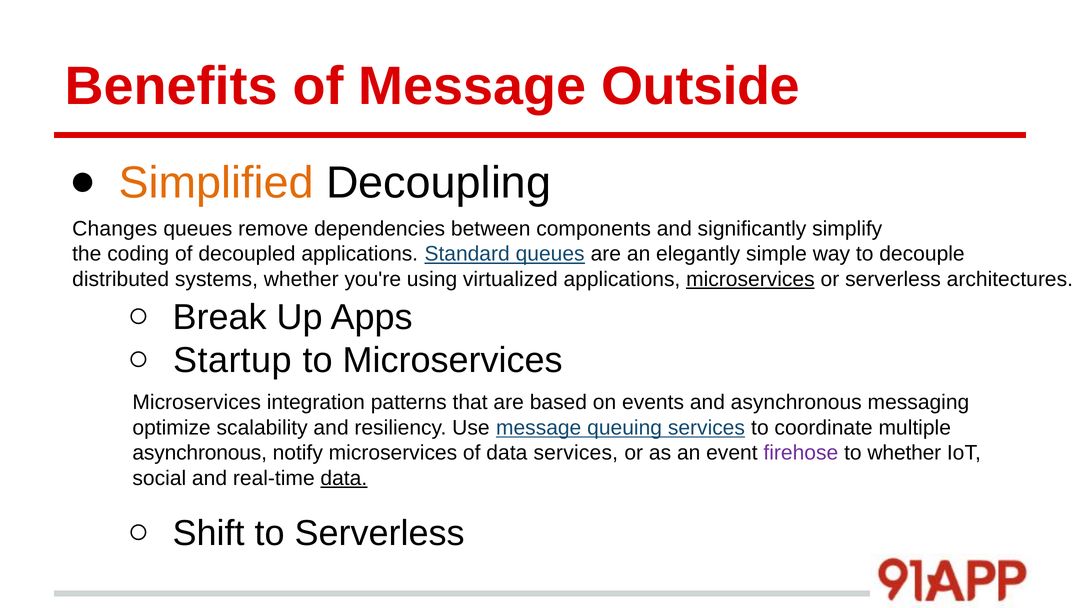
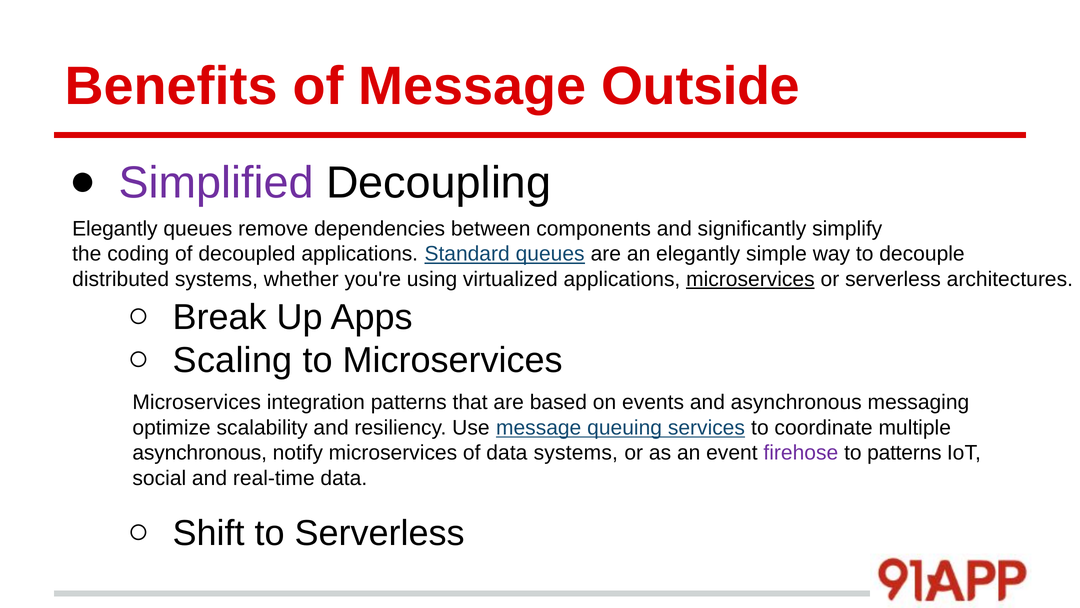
Simplified colour: orange -> purple (216, 183)
Changes: Changes -> Elegantly (115, 229)
Startup: Startup -> Scaling (233, 360)
data services: services -> systems (576, 453)
to whether: whether -> patterns (904, 453)
data underline: present -> none (344, 478)
